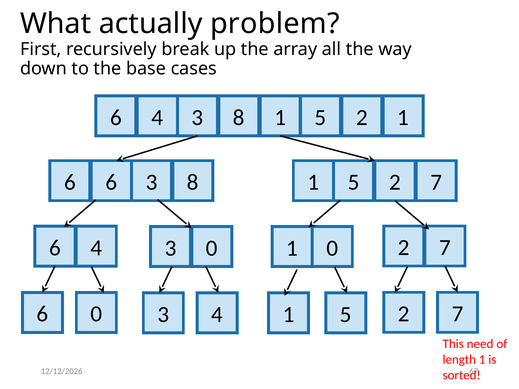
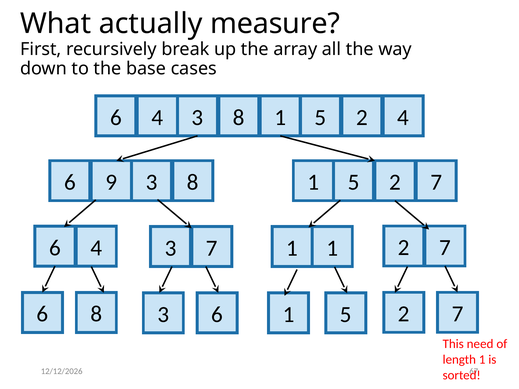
problem: problem -> measure (275, 24)
2 1: 1 -> 4 (403, 118)
6 6: 6 -> 9 (111, 182)
3 0: 0 -> 7 (212, 248)
1 0: 0 -> 1 (332, 248)
6 0: 0 -> 8 (96, 314)
3 4: 4 -> 6 (217, 315)
